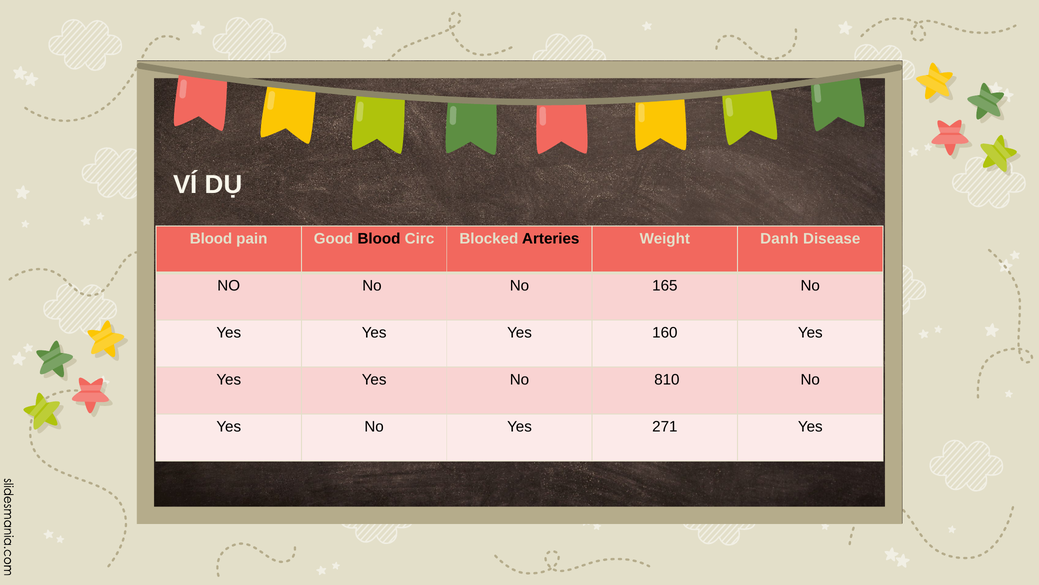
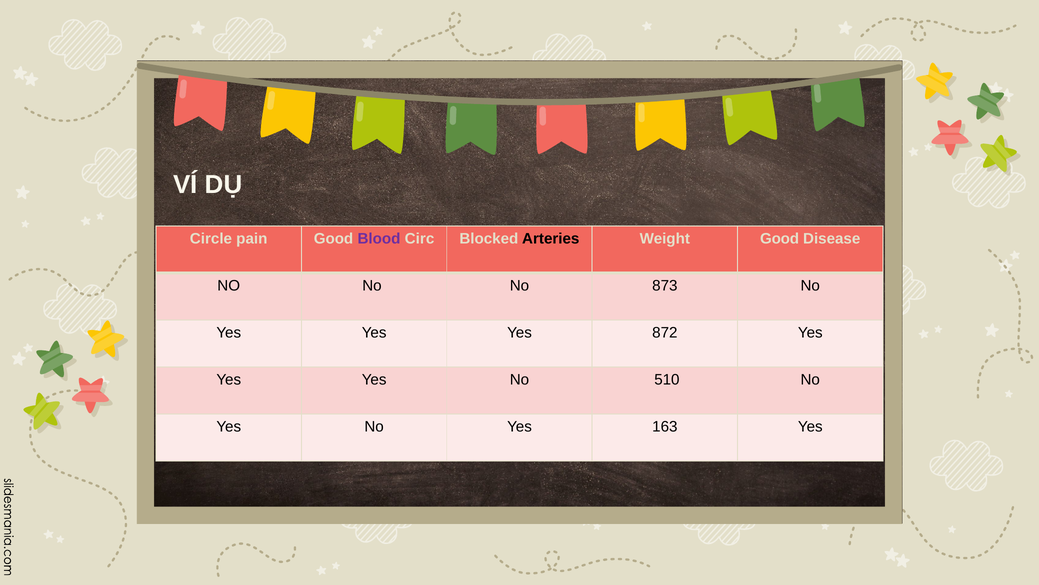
Blood: Blood -> Circle (211, 238)
Blood colour: black -> purple (379, 238)
Weight Danh: Danh -> Good (780, 238)
165: 165 -> 873 (665, 285)
160: 160 -> 872 (665, 332)
810: 810 -> 510 (667, 379)
271: 271 -> 163 (665, 426)
